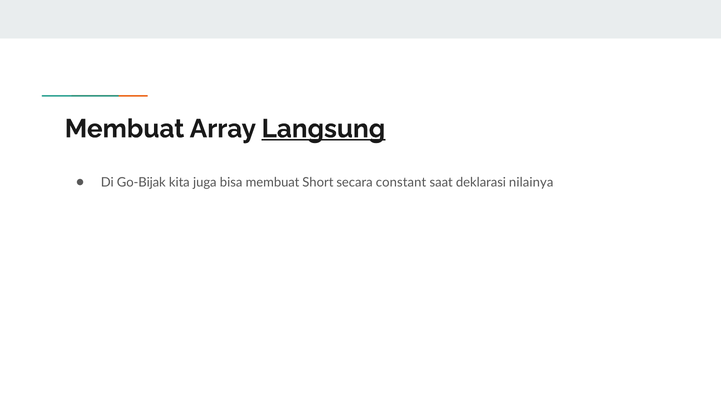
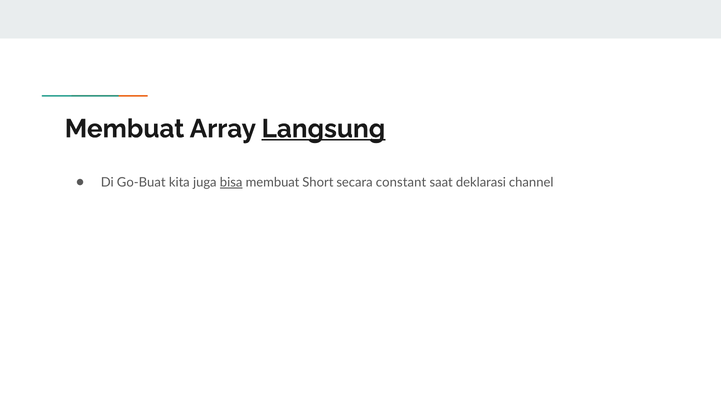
Go-Bijak: Go-Bijak -> Go-Buat (141, 182)
bisa underline: none -> present (231, 182)
nilainya: nilainya -> channel (531, 182)
